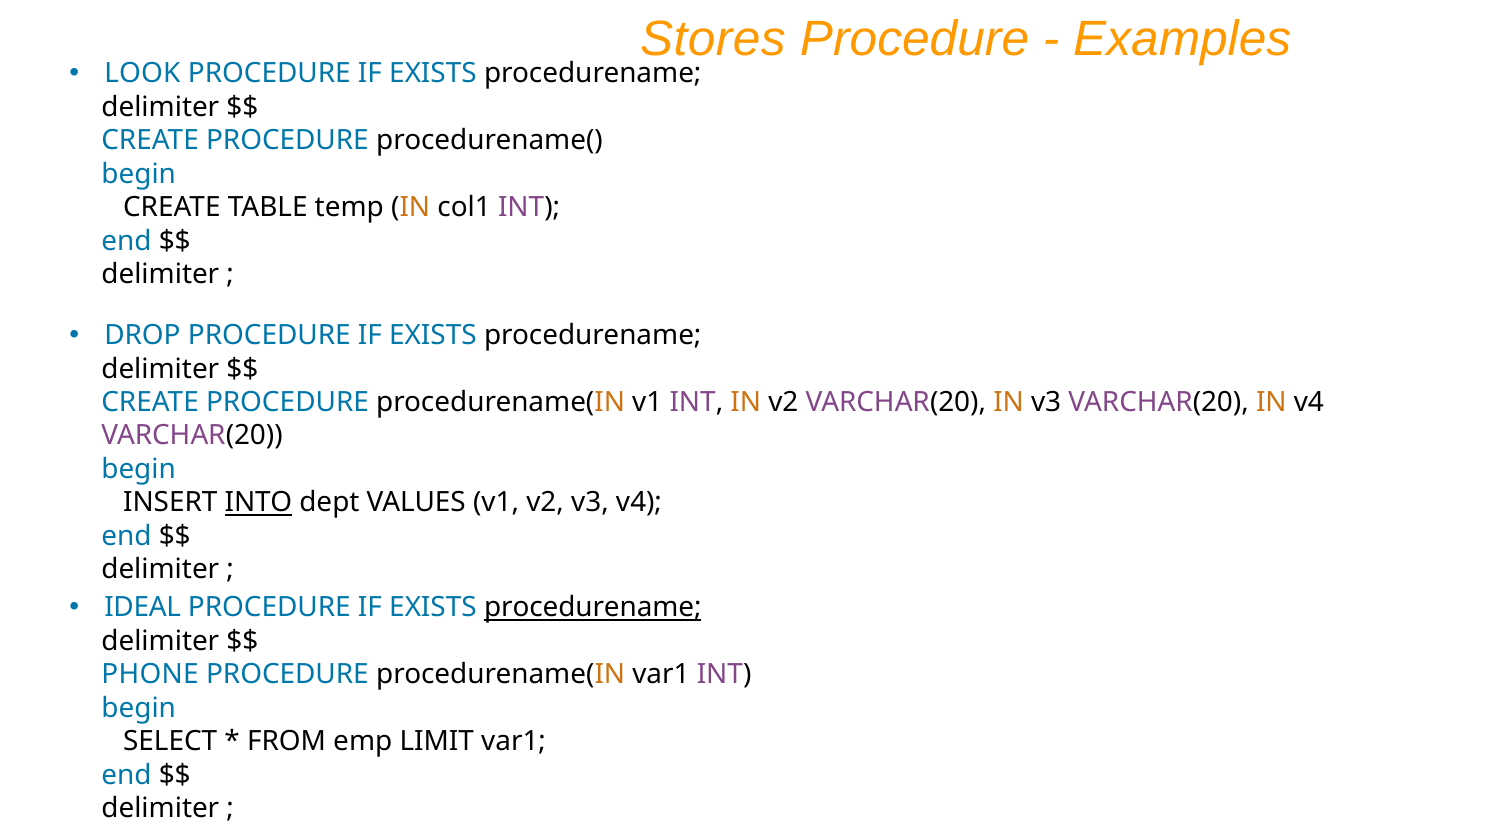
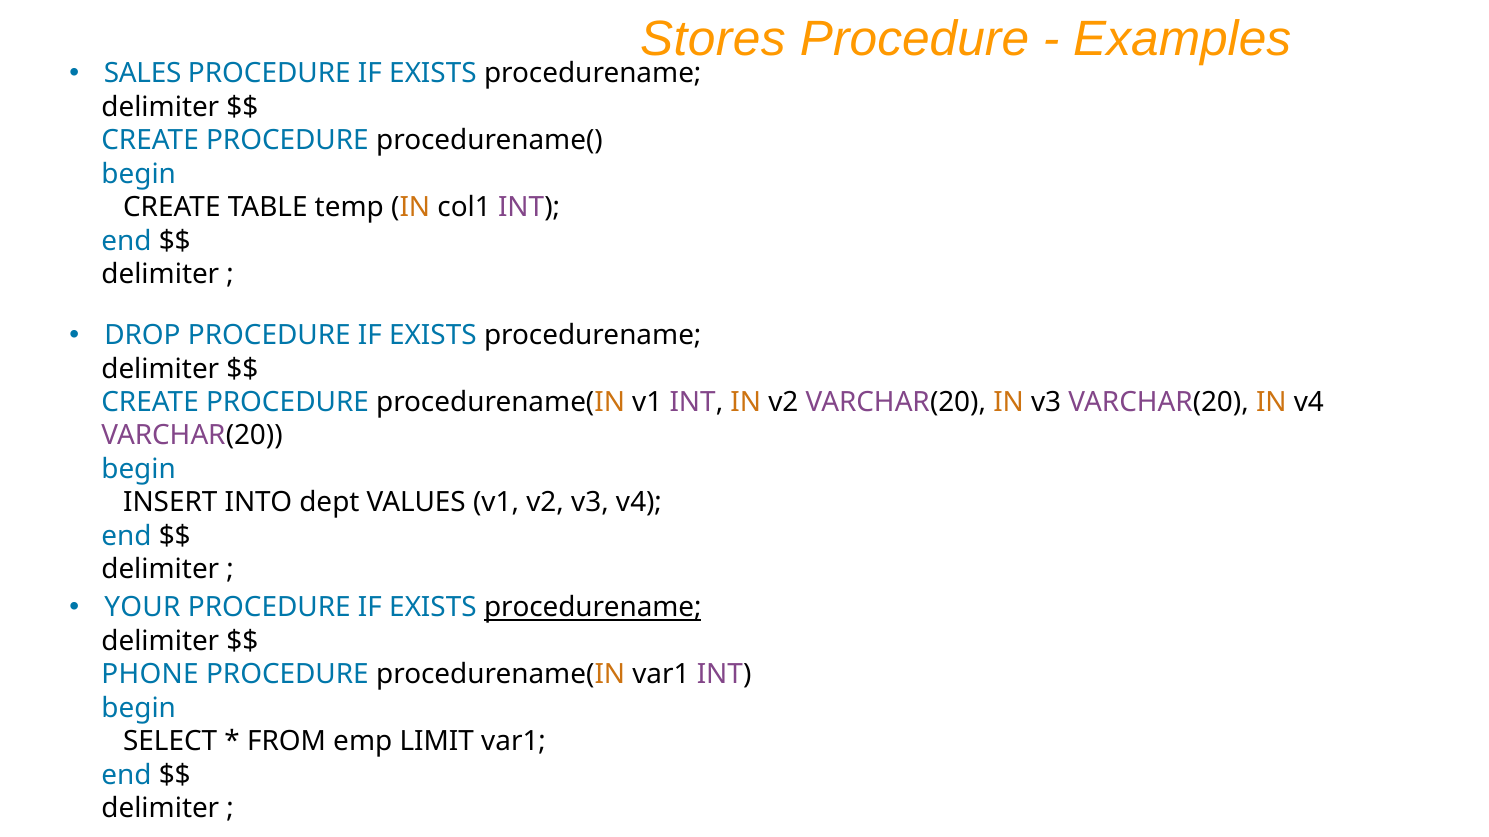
LOOK: LOOK -> SALES (143, 74)
INTO underline: present -> none (259, 503)
IDEAL: IDEAL -> YOUR (142, 608)
